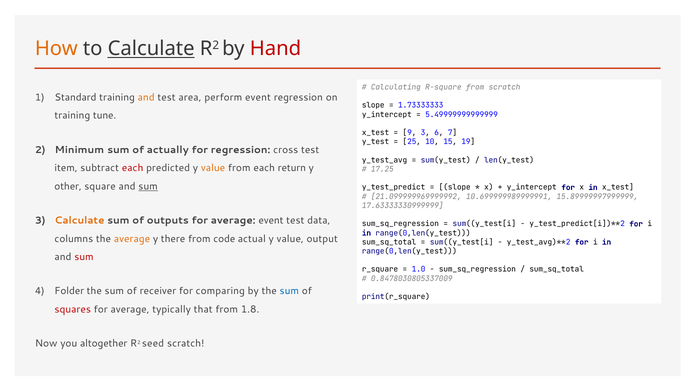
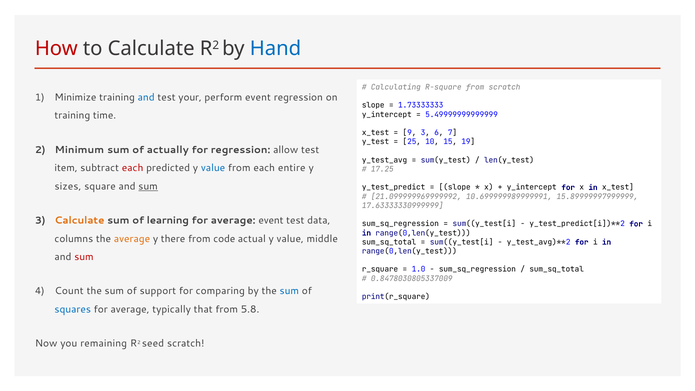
How colour: orange -> red (56, 49)
Calculate underline: present -> none (151, 49)
Hand colour: red -> blue (275, 49)
Standard: Standard -> Minimize (75, 97)
and colour: orange -> blue (146, 97)
area: area -> your (190, 97)
tune: tune -> time (105, 116)
cross: cross -> allow (286, 150)
value colour: orange -> blue (213, 168)
return: return -> entire (292, 168)
other: other -> sizes (68, 186)
outputs: outputs -> learning (168, 220)
output: output -> middle (322, 239)
Folder: Folder -> Count (69, 291)
receiver: receiver -> support (158, 291)
squares colour: red -> blue (73, 309)
1.8: 1.8 -> 5.8 (250, 309)
altogether: altogether -> remaining (104, 343)
